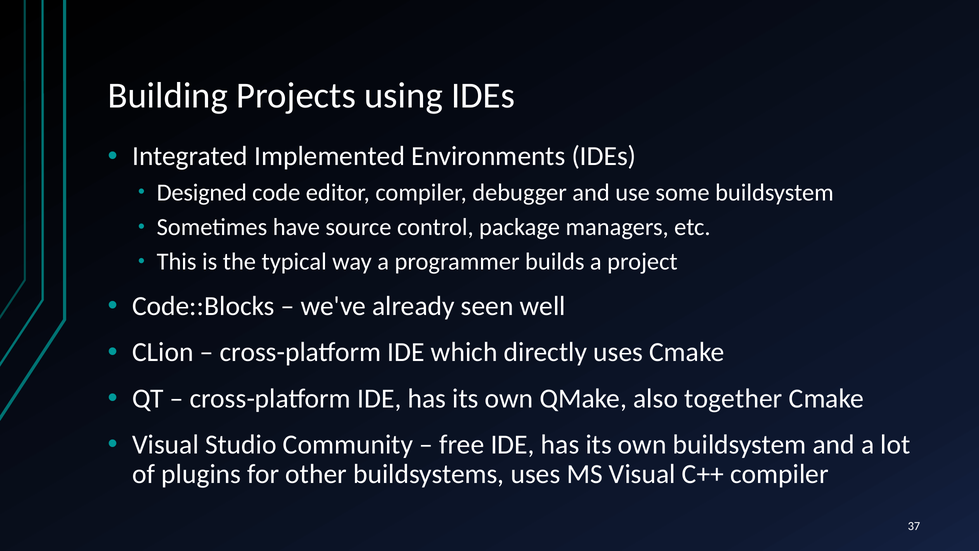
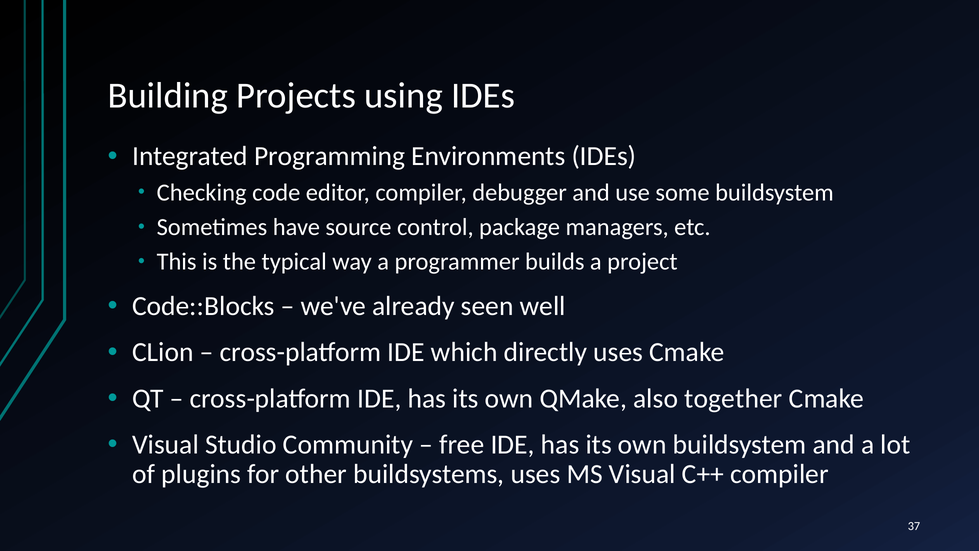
Implemented: Implemented -> Programming (330, 156)
Designed: Designed -> Checking (202, 193)
